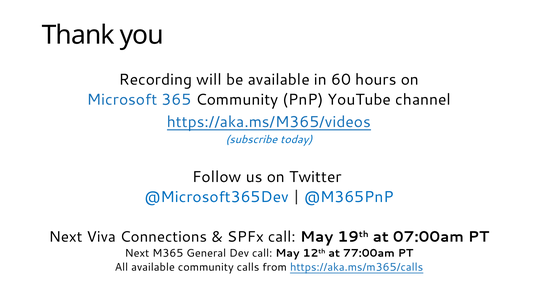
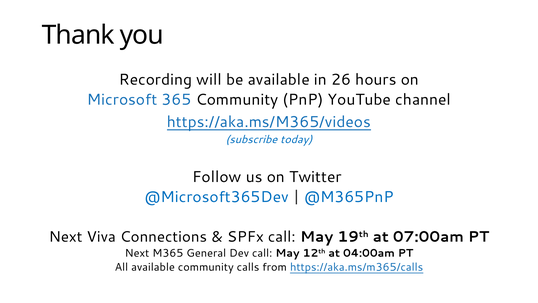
60: 60 -> 26 (341, 80)
77:00am: 77:00am -> 04:00am (369, 253)
